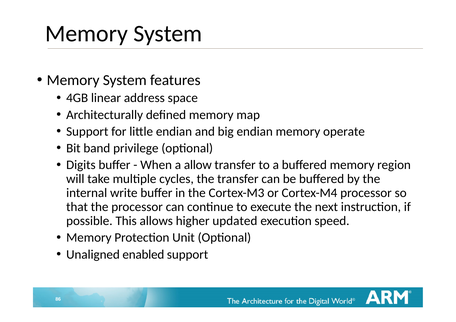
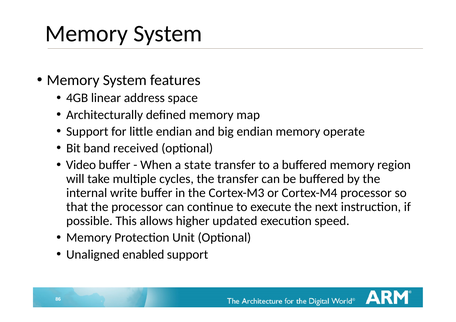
privilege: privilege -> received (136, 148)
Digits: Digits -> Video (81, 165)
allow: allow -> state (198, 165)
